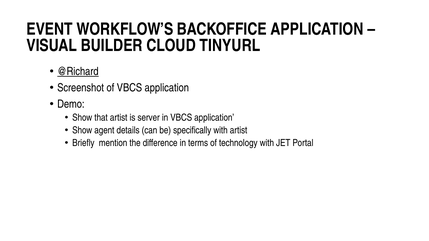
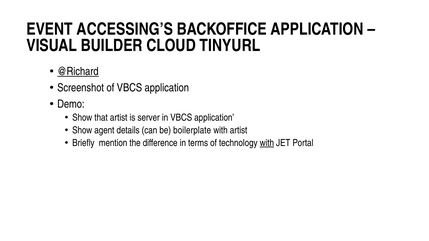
WORKFLOW’S: WORKFLOW’S -> ACCESSING’S (125, 29)
specifically: specifically -> boilerplate (192, 130)
with underline: none -> present (267, 143)
